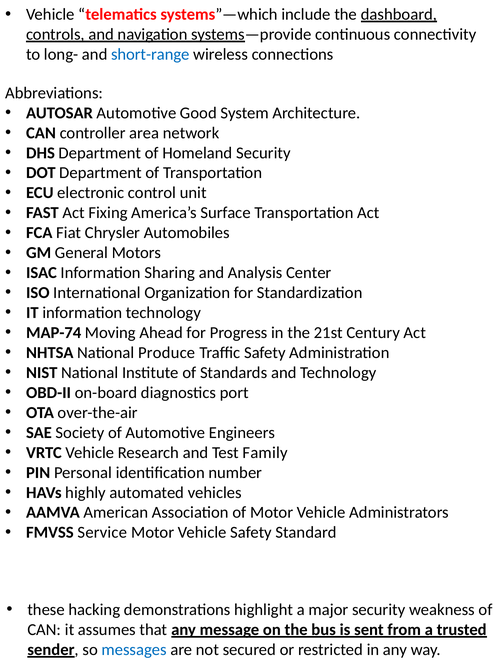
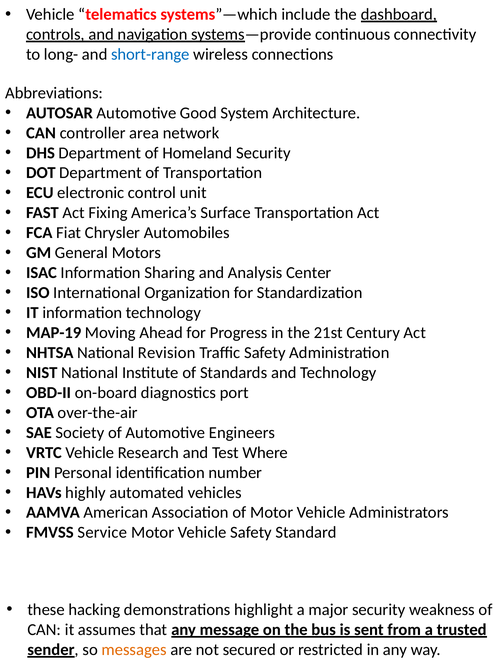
MAP-74: MAP-74 -> MAP-19 (54, 333)
Produce: Produce -> Revision (167, 353)
Family: Family -> Where (265, 453)
messages colour: blue -> orange (134, 650)
